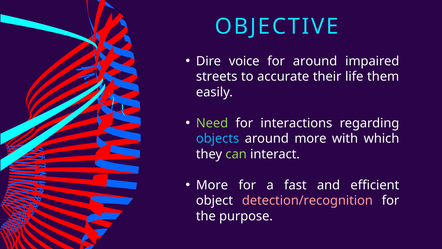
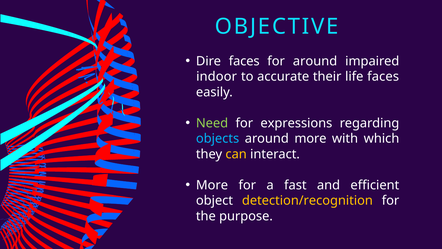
Dire voice: voice -> faces (244, 61)
streets: streets -> indoor (217, 77)
life them: them -> faces (383, 77)
interactions: interactions -> expressions (296, 123)
can colour: light green -> yellow (236, 154)
detection/recognition colour: pink -> yellow (307, 200)
